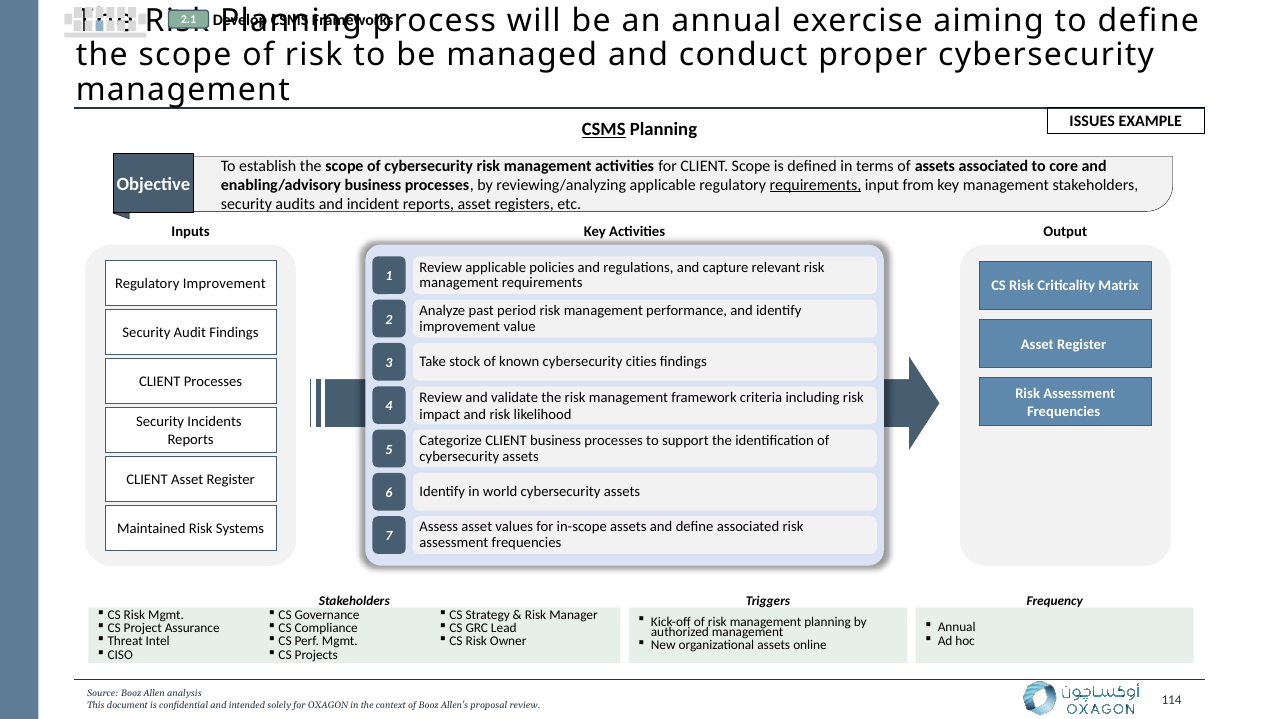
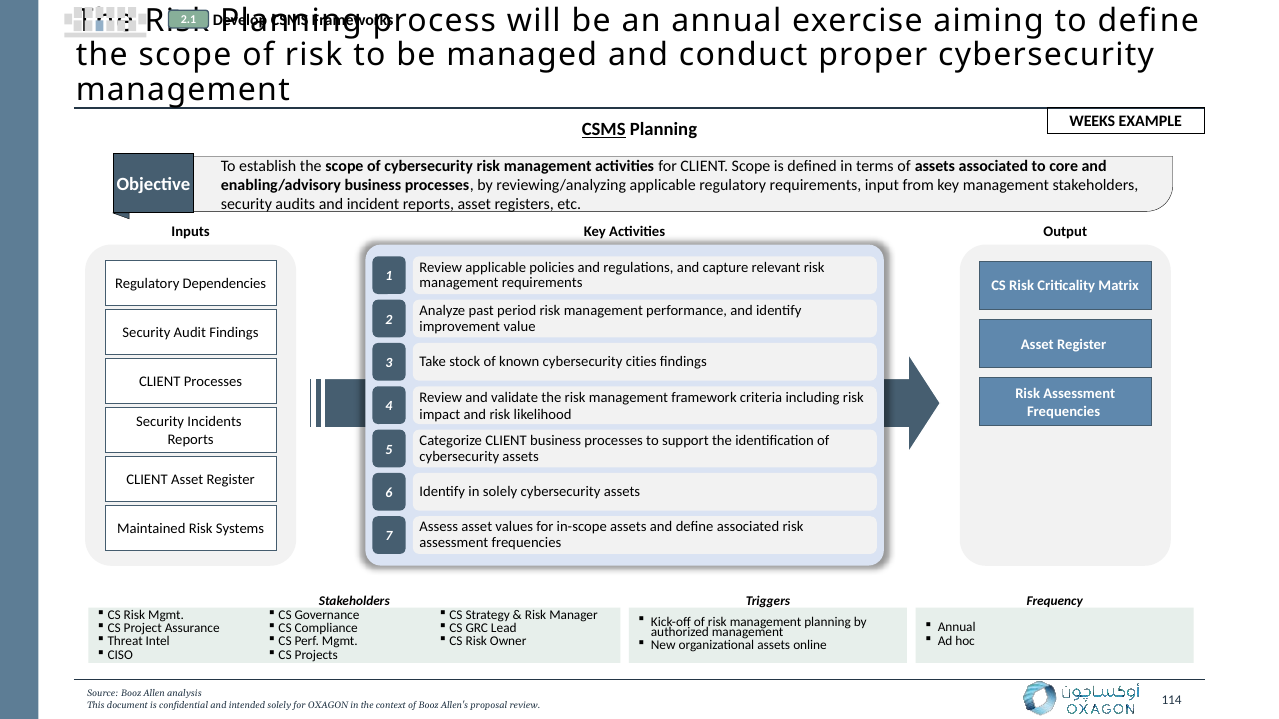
ISSUES: ISSUES -> WEEKS (1092, 122)
requirements underline: present -> none (815, 185)
Regulatory Improvement: Improvement -> Dependencies (224, 284)
in world: world -> solely (500, 492)
